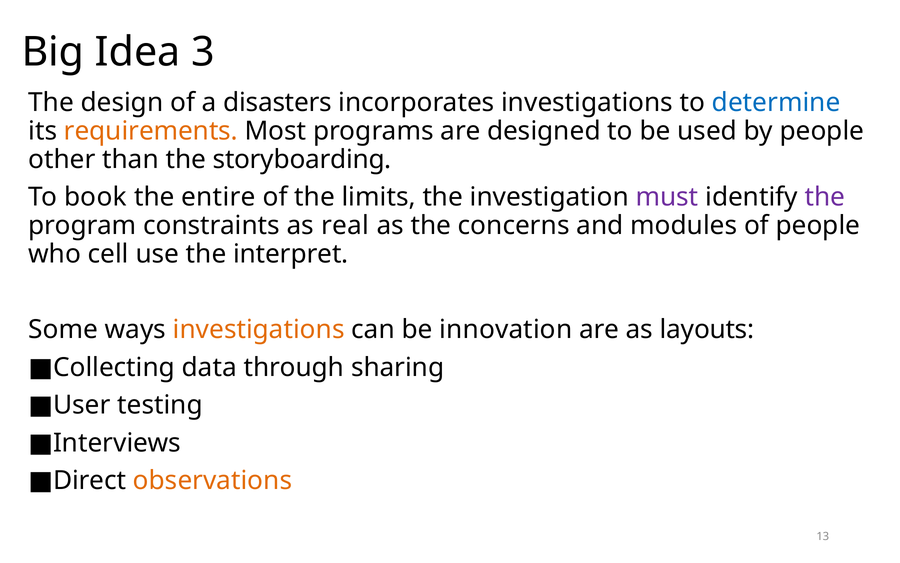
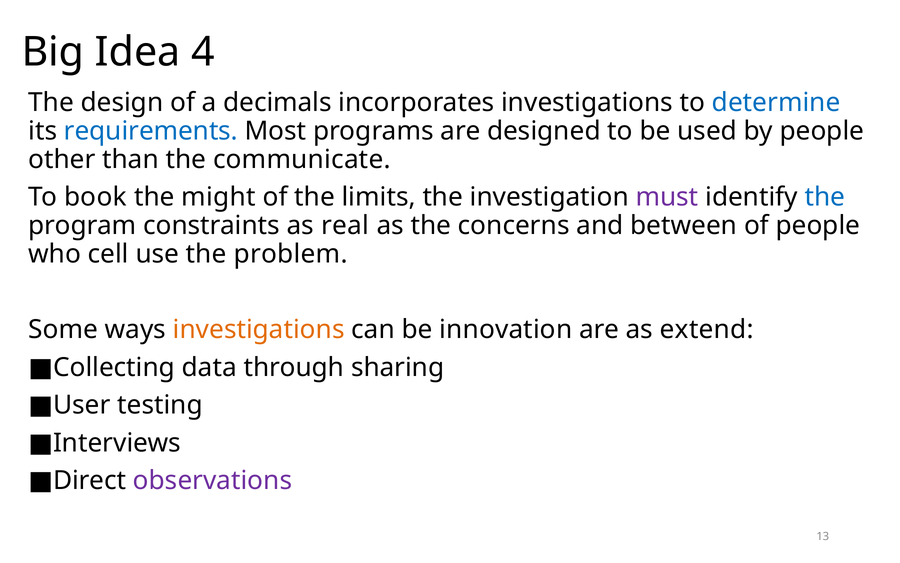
3: 3 -> 4 (203, 52)
disasters: disasters -> decimals (278, 103)
requirements colour: orange -> blue (151, 131)
storyboarding: storyboarding -> communicate (302, 159)
entire: entire -> might (218, 197)
the colour: purple -> blue (825, 197)
modules: modules -> between (684, 225)
interpret: interpret -> problem (291, 254)
layouts: layouts -> extend (707, 329)
observations colour: orange -> purple (213, 480)
